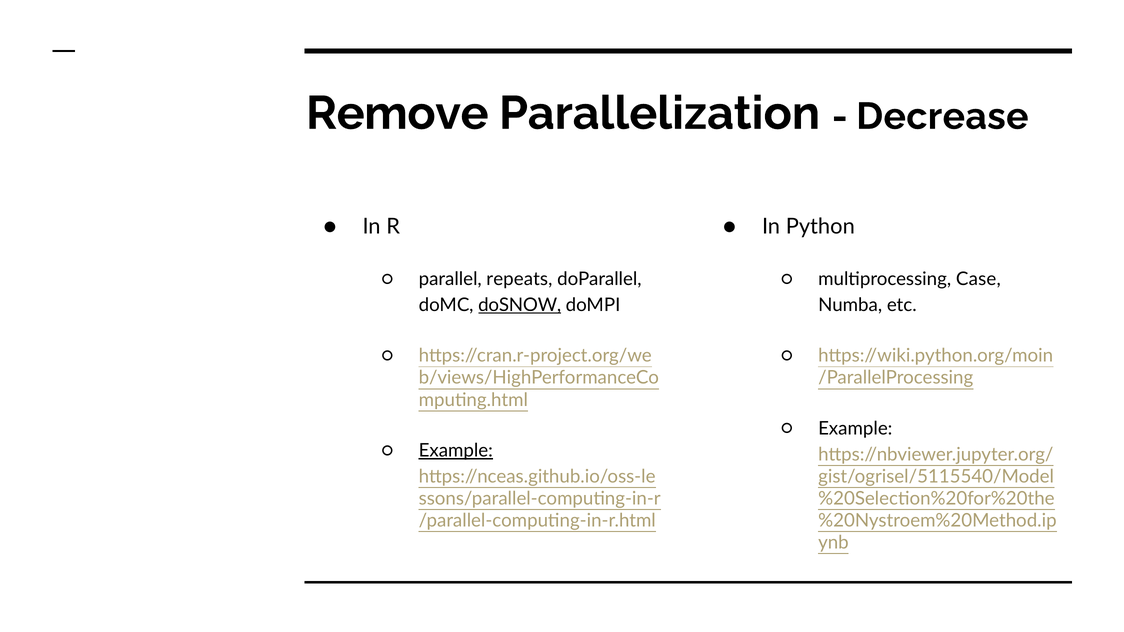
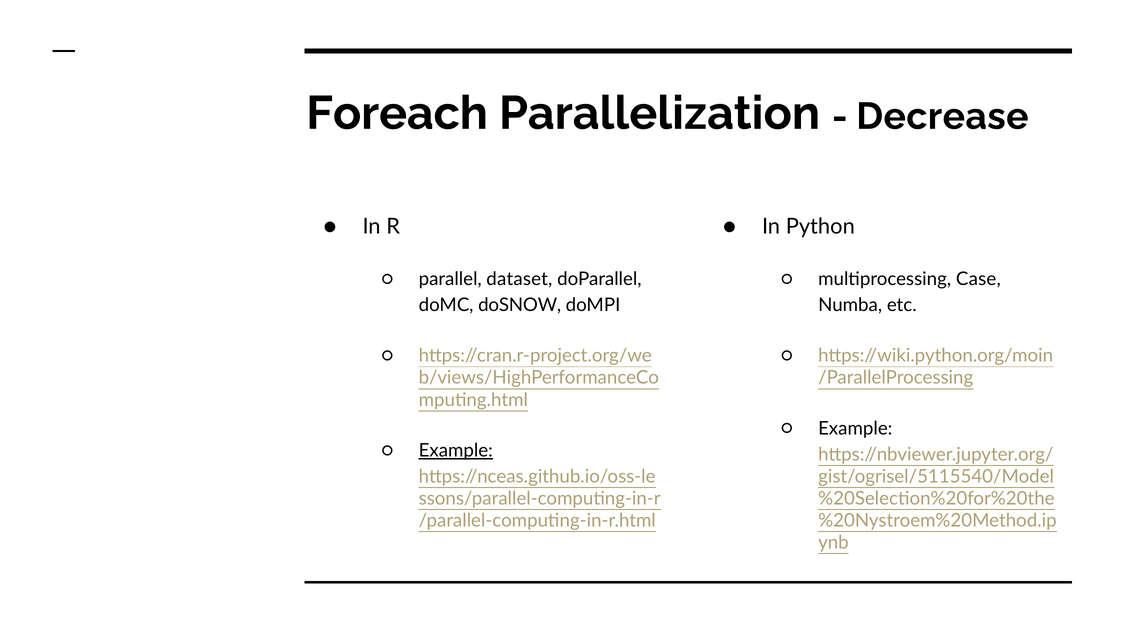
Remove: Remove -> Foreach (397, 113)
repeats: repeats -> dataset (519, 279)
doSNOW underline: present -> none (520, 305)
